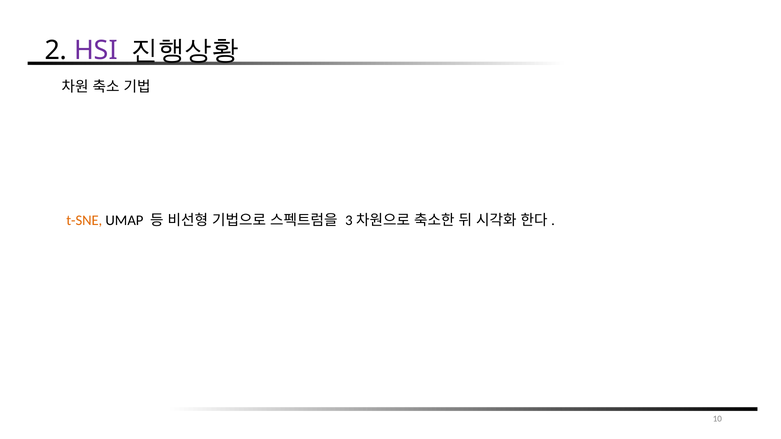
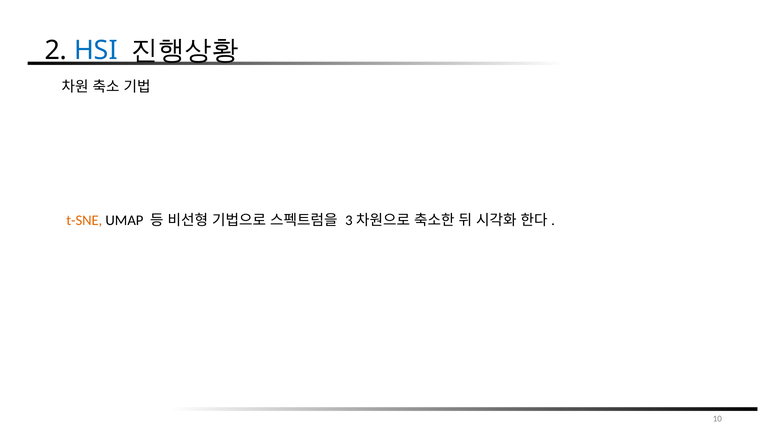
HSI colour: purple -> blue (96, 50)
